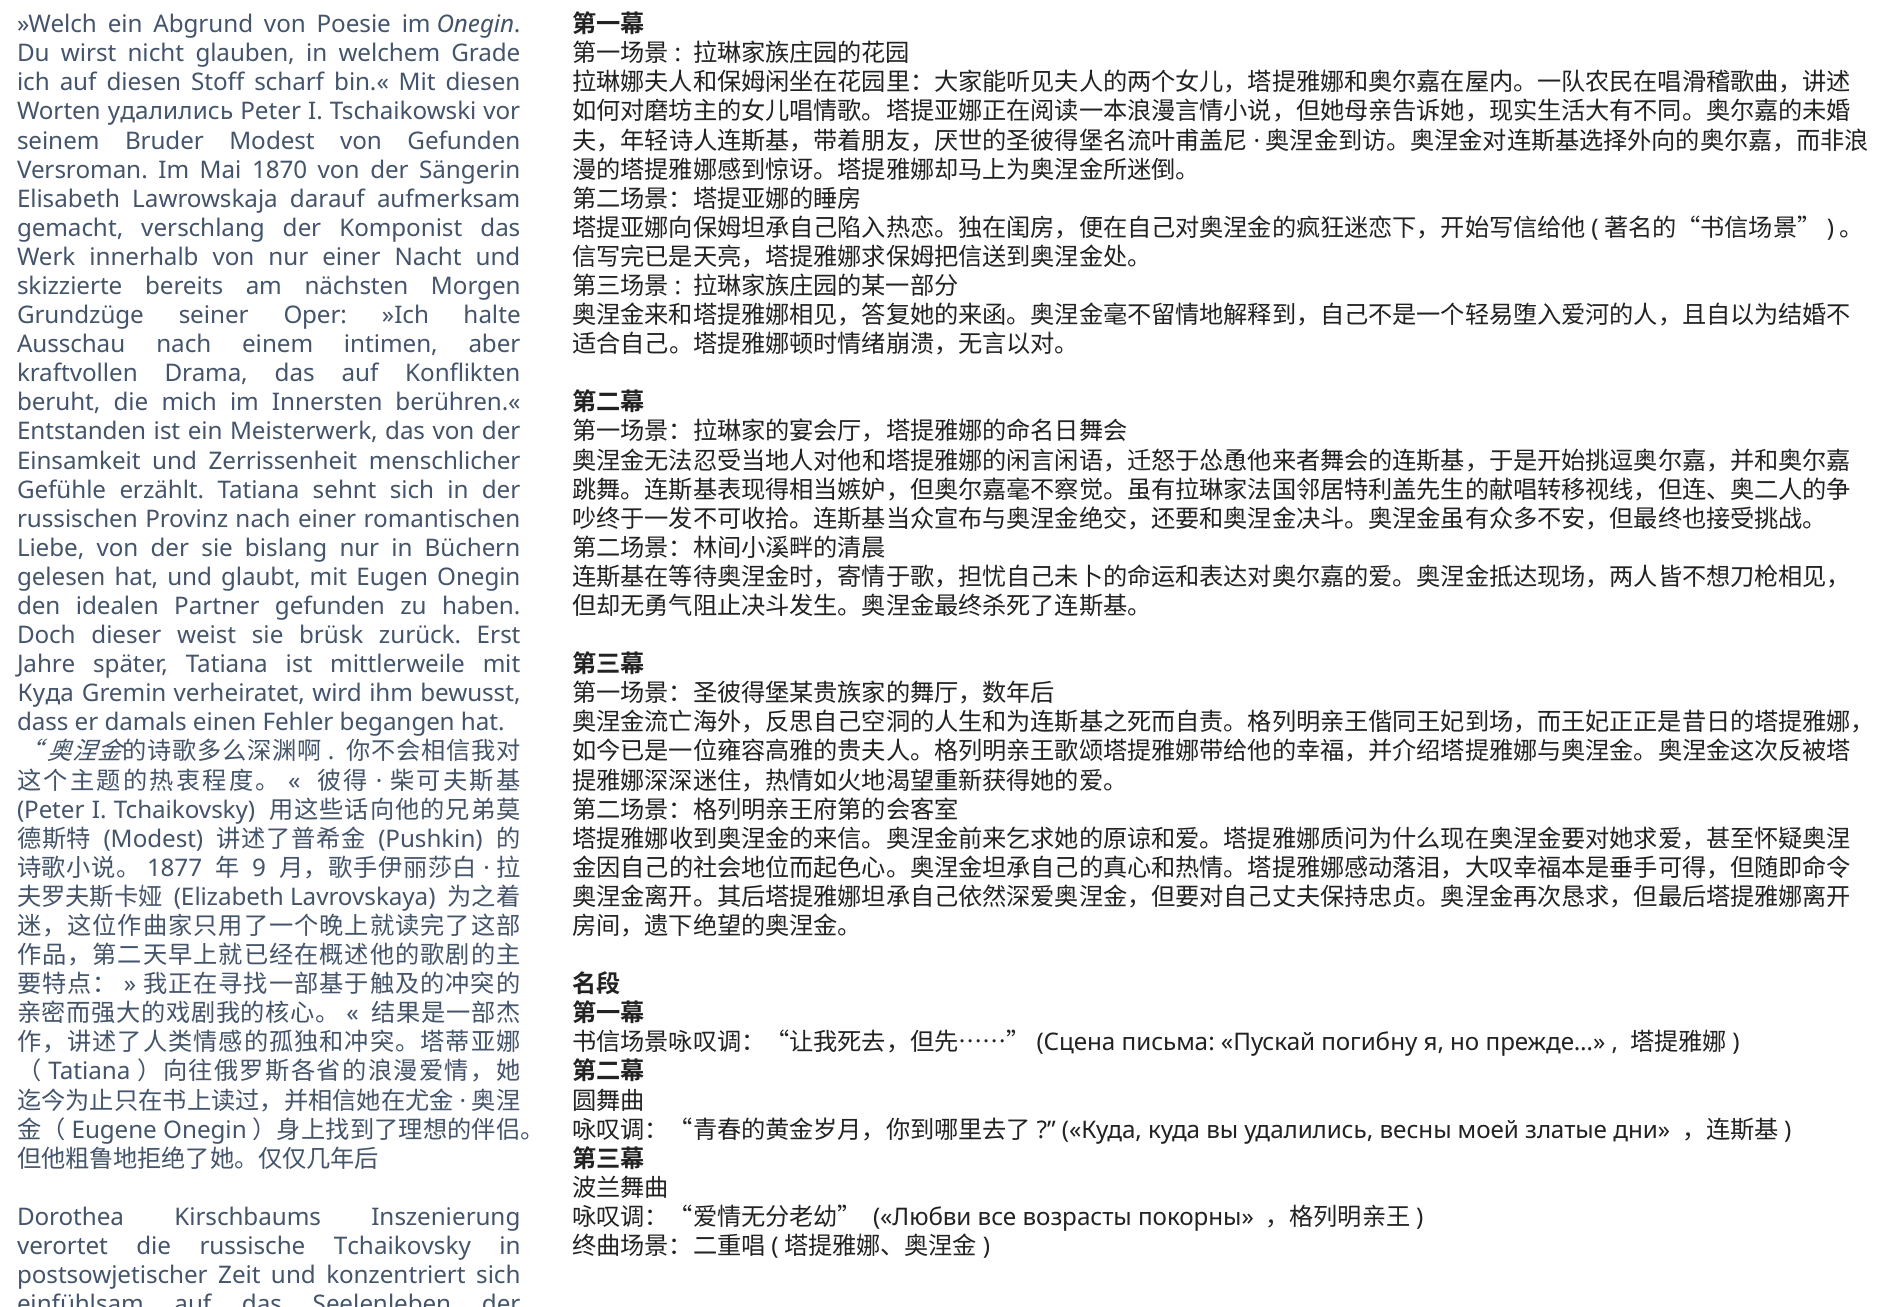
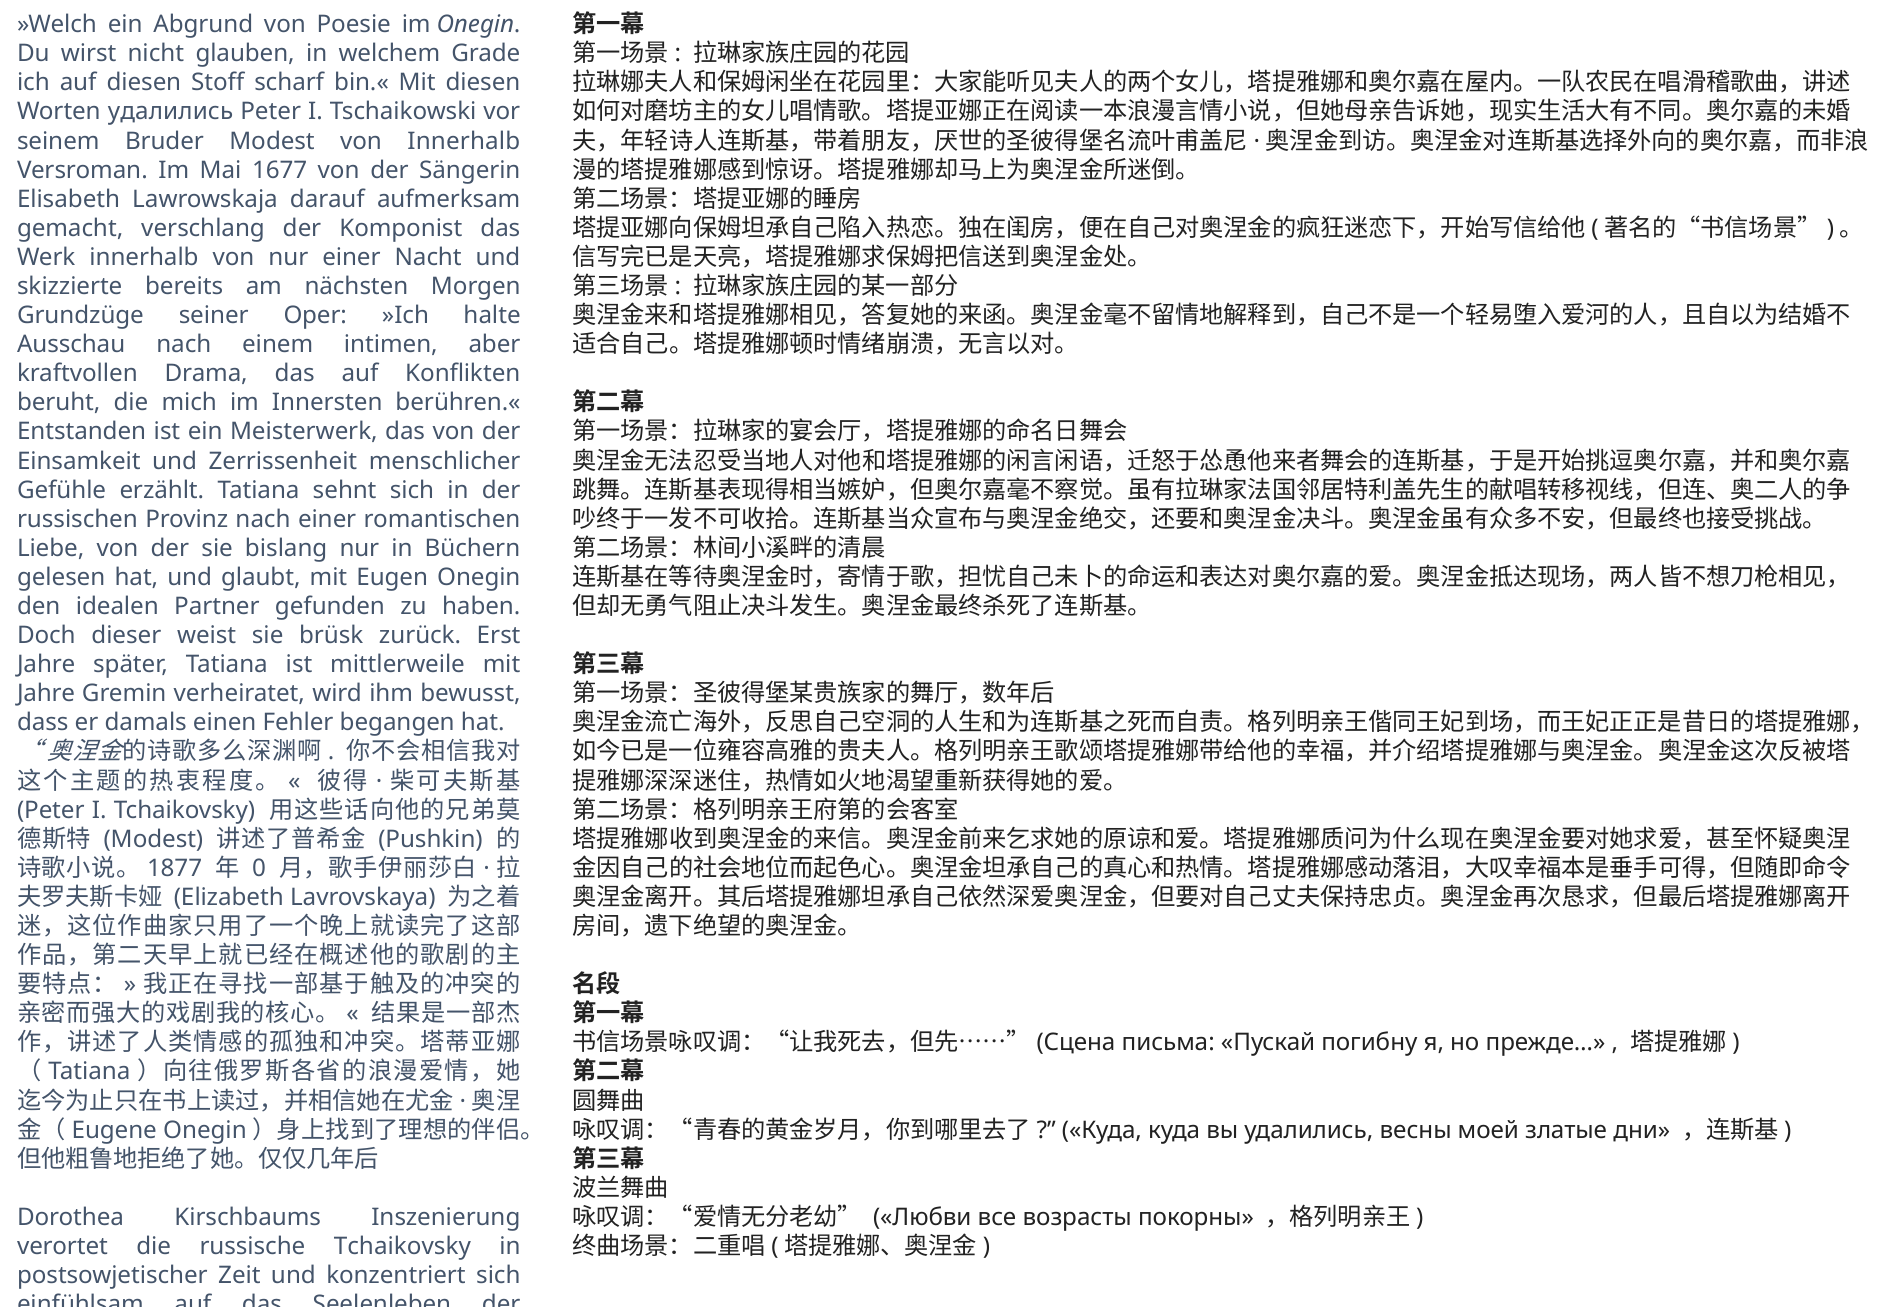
von Gefunden: Gefunden -> Innerhalb (464, 141)
1870: 1870 -> 1677 (280, 170)
Куда: Куда -> Jahre (46, 694)
9: 9 -> 0 (259, 869)
